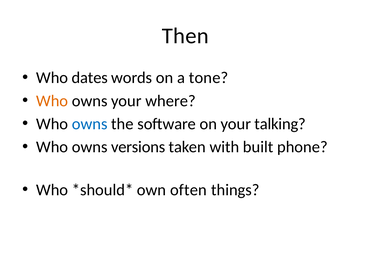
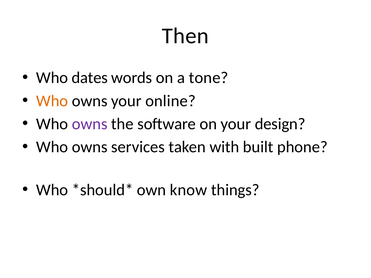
where: where -> online (170, 101)
owns colour: blue -> purple (90, 124)
talking: talking -> design (280, 124)
versions: versions -> services (138, 147)
often: often -> know (188, 190)
